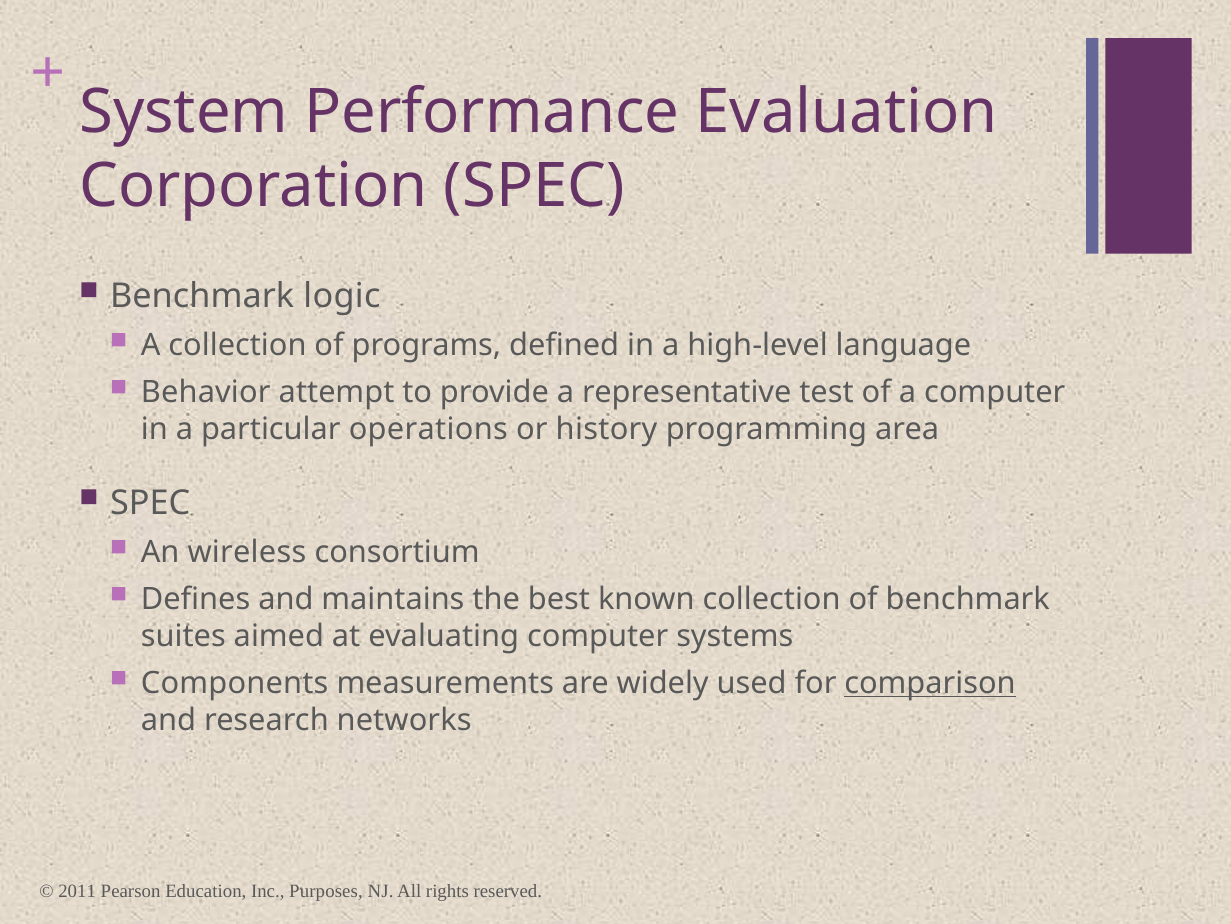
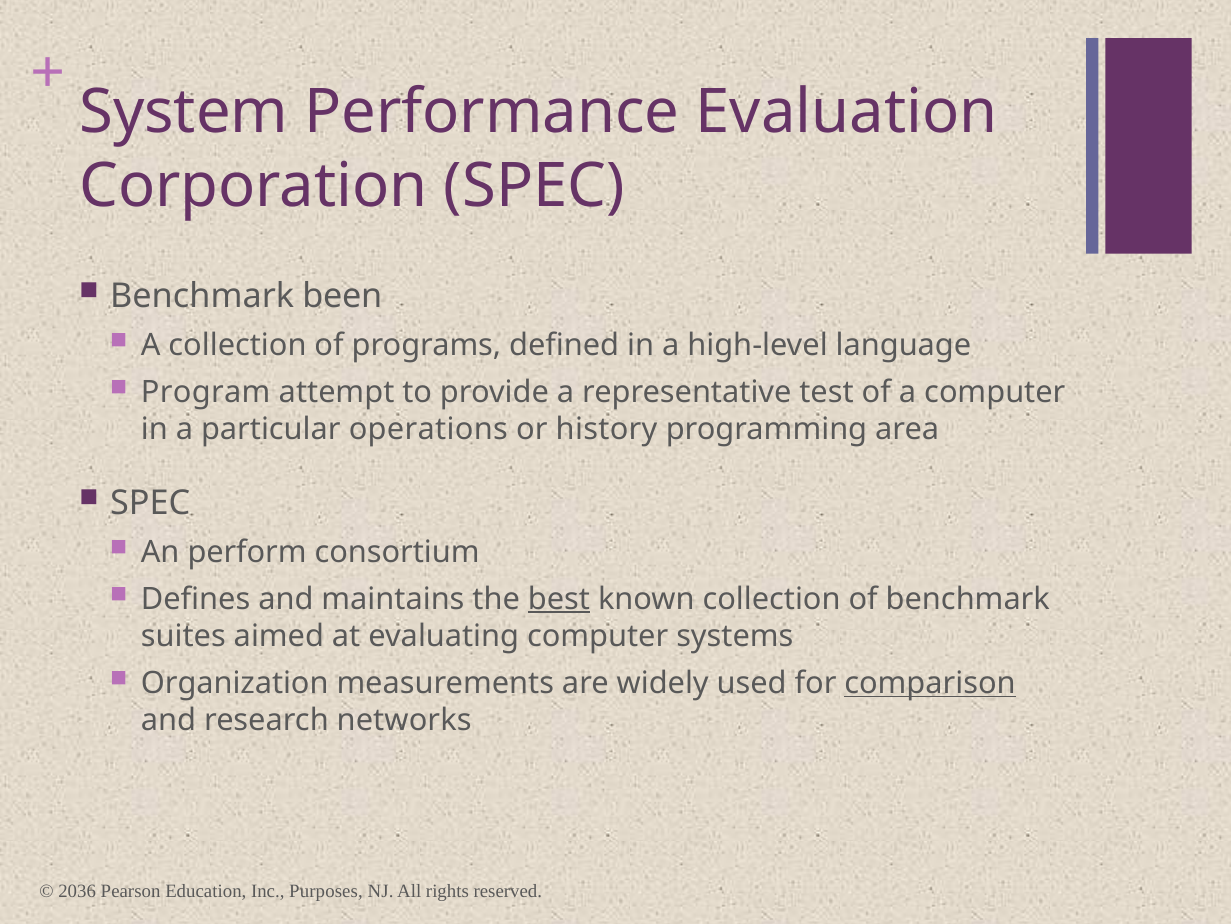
logic: logic -> been (342, 296)
Behavior: Behavior -> Program (206, 392)
wireless: wireless -> perform (247, 551)
best underline: none -> present (559, 599)
Components: Components -> Organization (235, 683)
2011: 2011 -> 2036 (77, 891)
